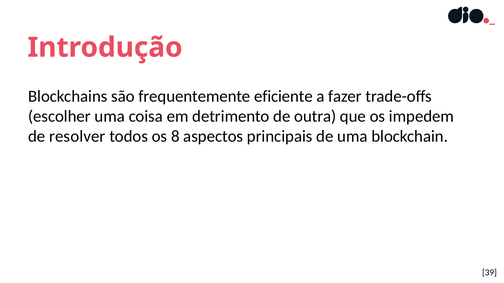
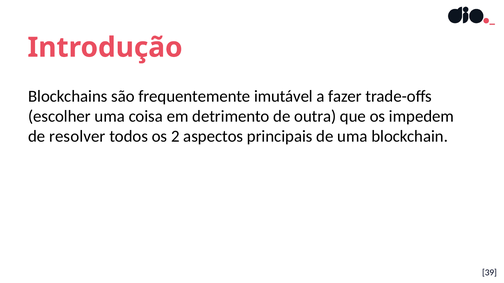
eficiente: eficiente -> imutável (283, 96)
8: 8 -> 2 (175, 137)
